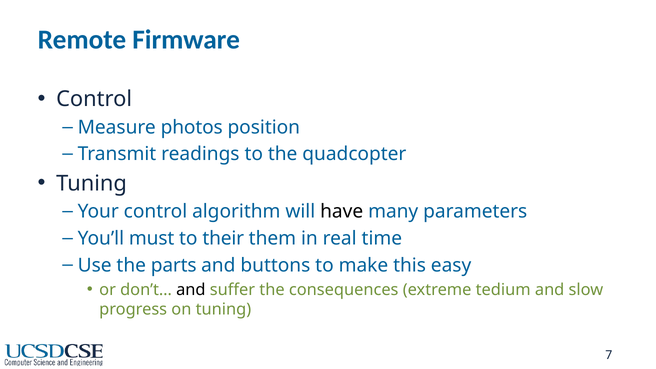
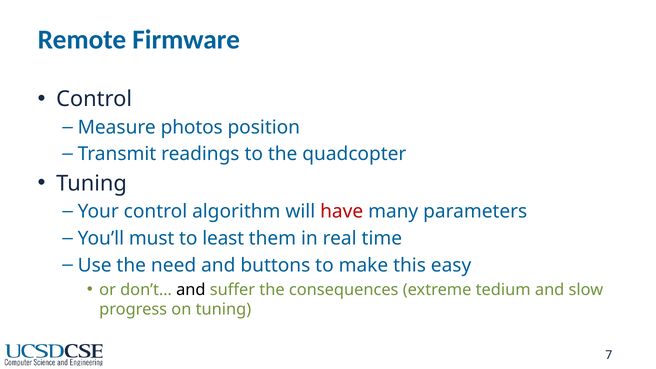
have colour: black -> red (342, 212)
their: their -> least (223, 238)
parts: parts -> need (174, 265)
